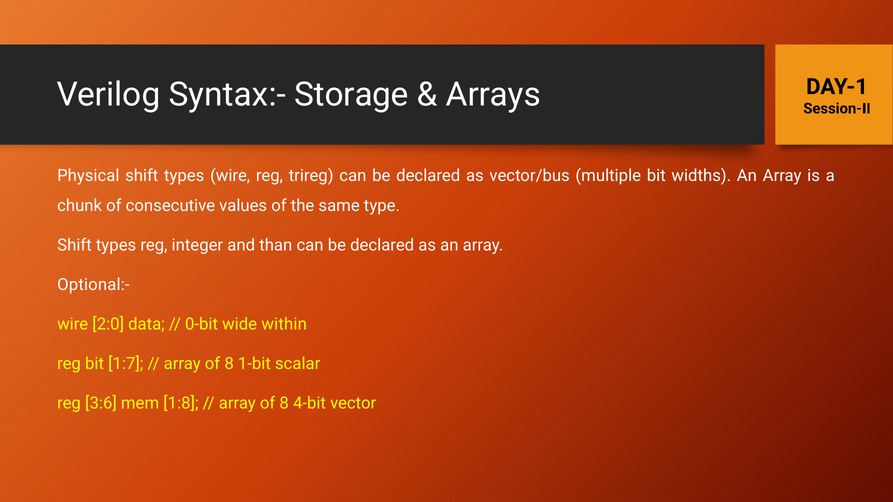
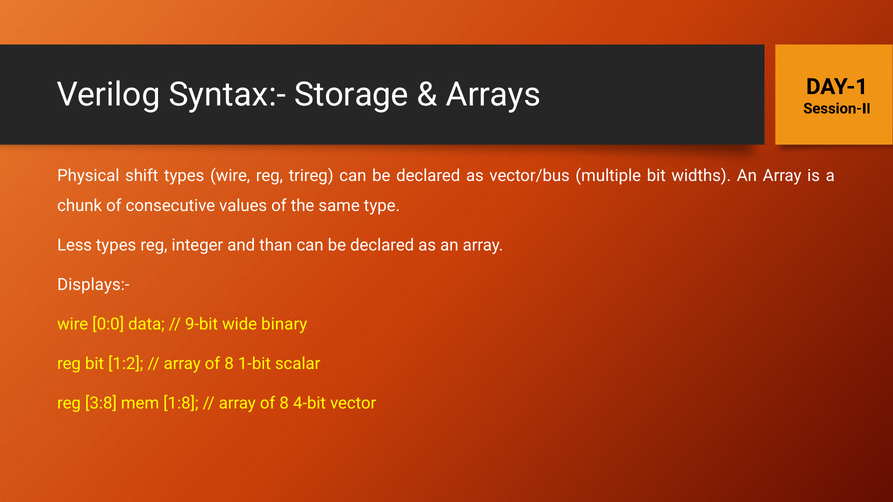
Shift: Shift -> Less (75, 246)
Optional:-: Optional:- -> Displays:- (93, 285)
2:0: 2:0 -> 0:0 (108, 324)
0-bit: 0-bit -> 9-bit (202, 324)
within: within -> binary (284, 324)
1:7: 1:7 -> 1:2 (126, 364)
3:6: 3:6 -> 3:8 (101, 403)
